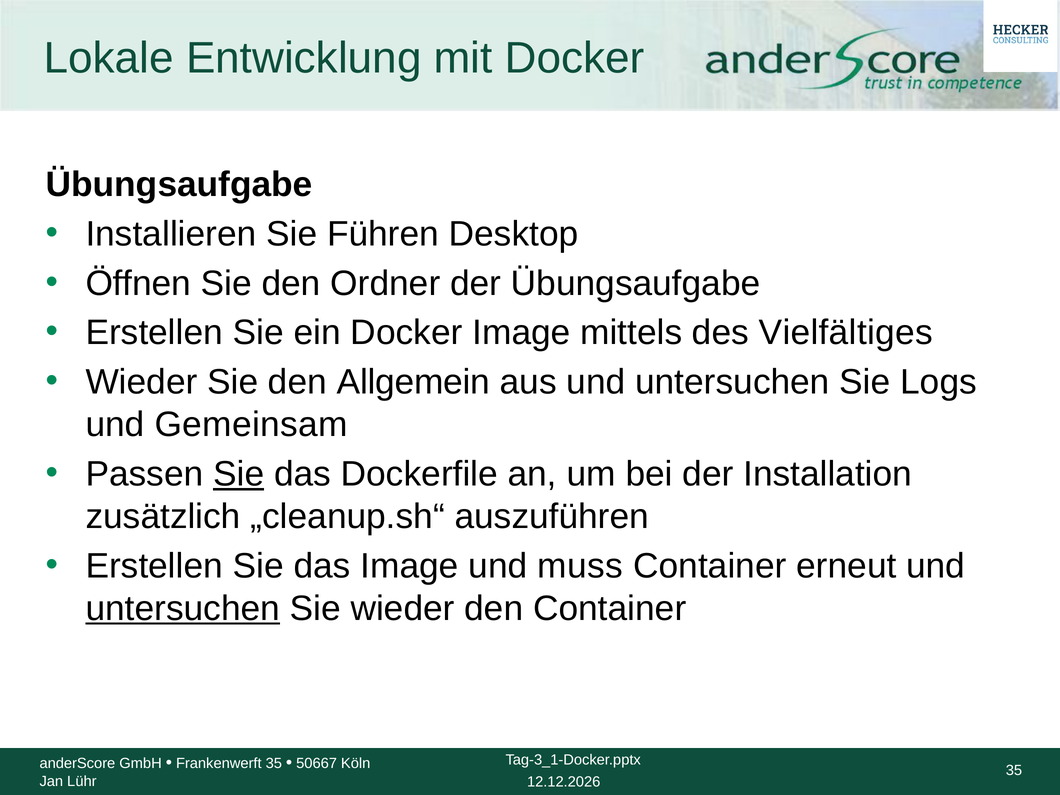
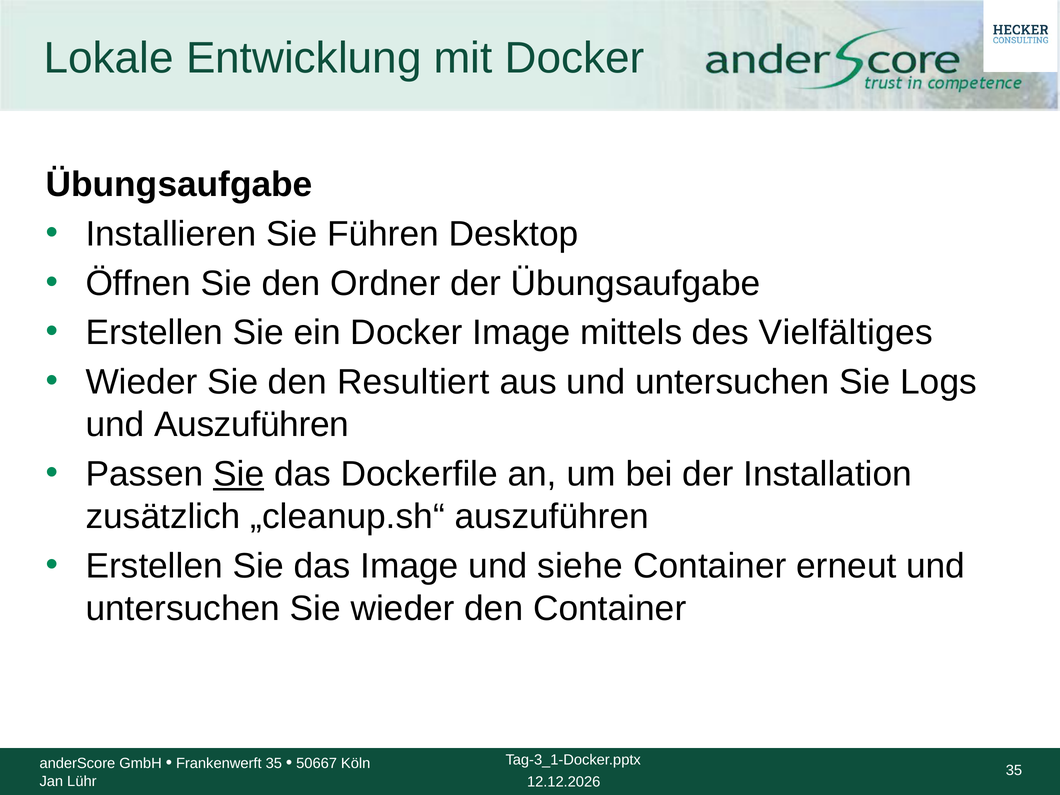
Allgemein: Allgemein -> Resultiert (413, 382)
und Gemeinsam: Gemeinsam -> Auszuführen (252, 425)
muss: muss -> siehe (580, 566)
untersuchen underline: present -> none (183, 608)
